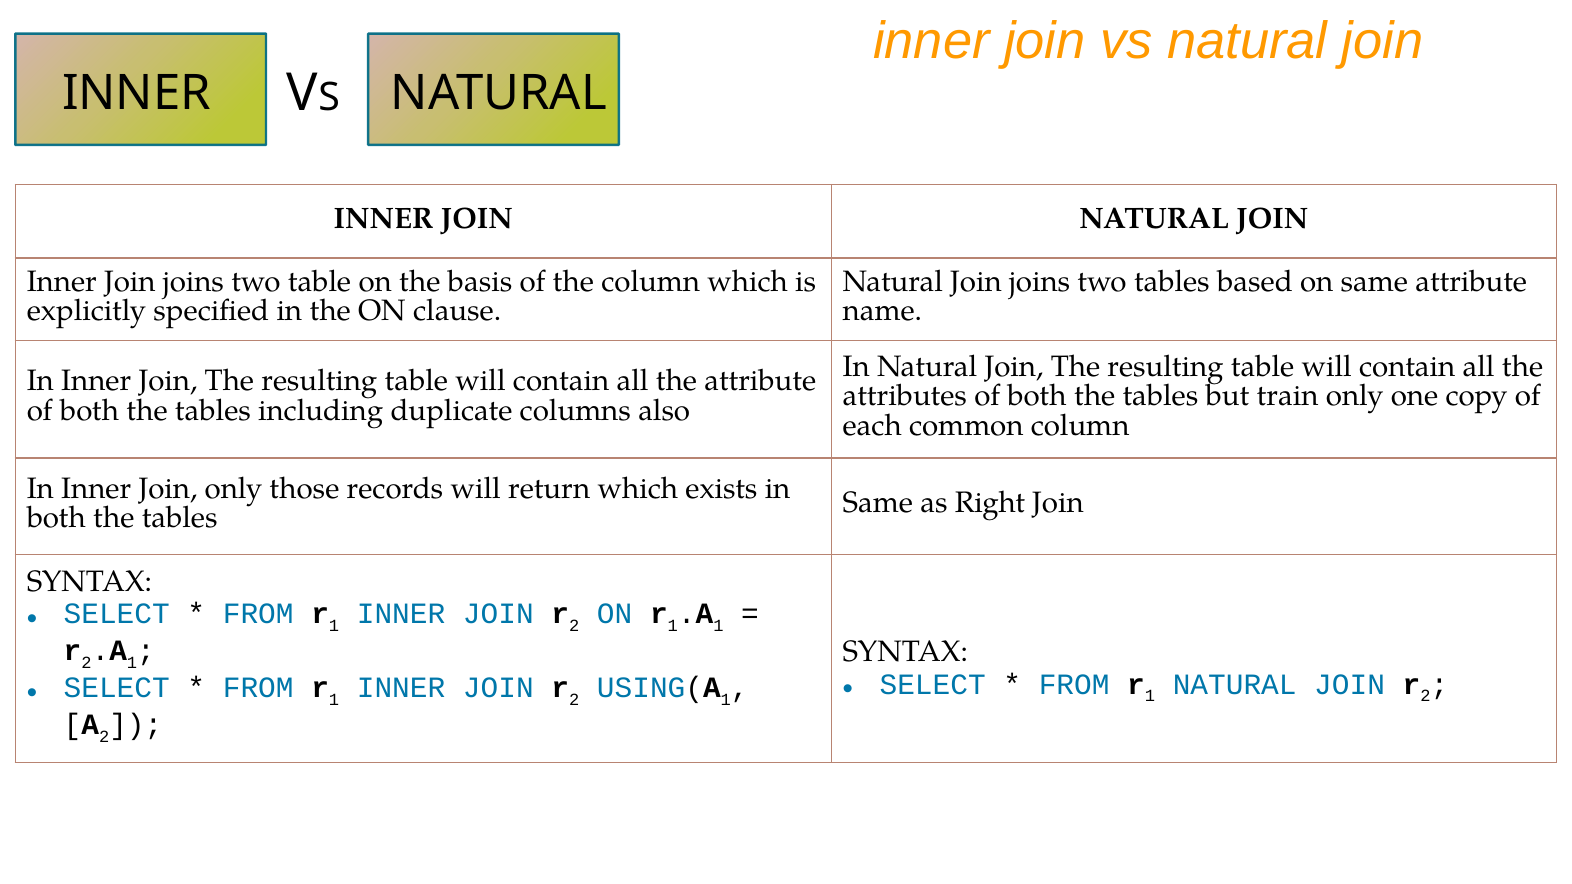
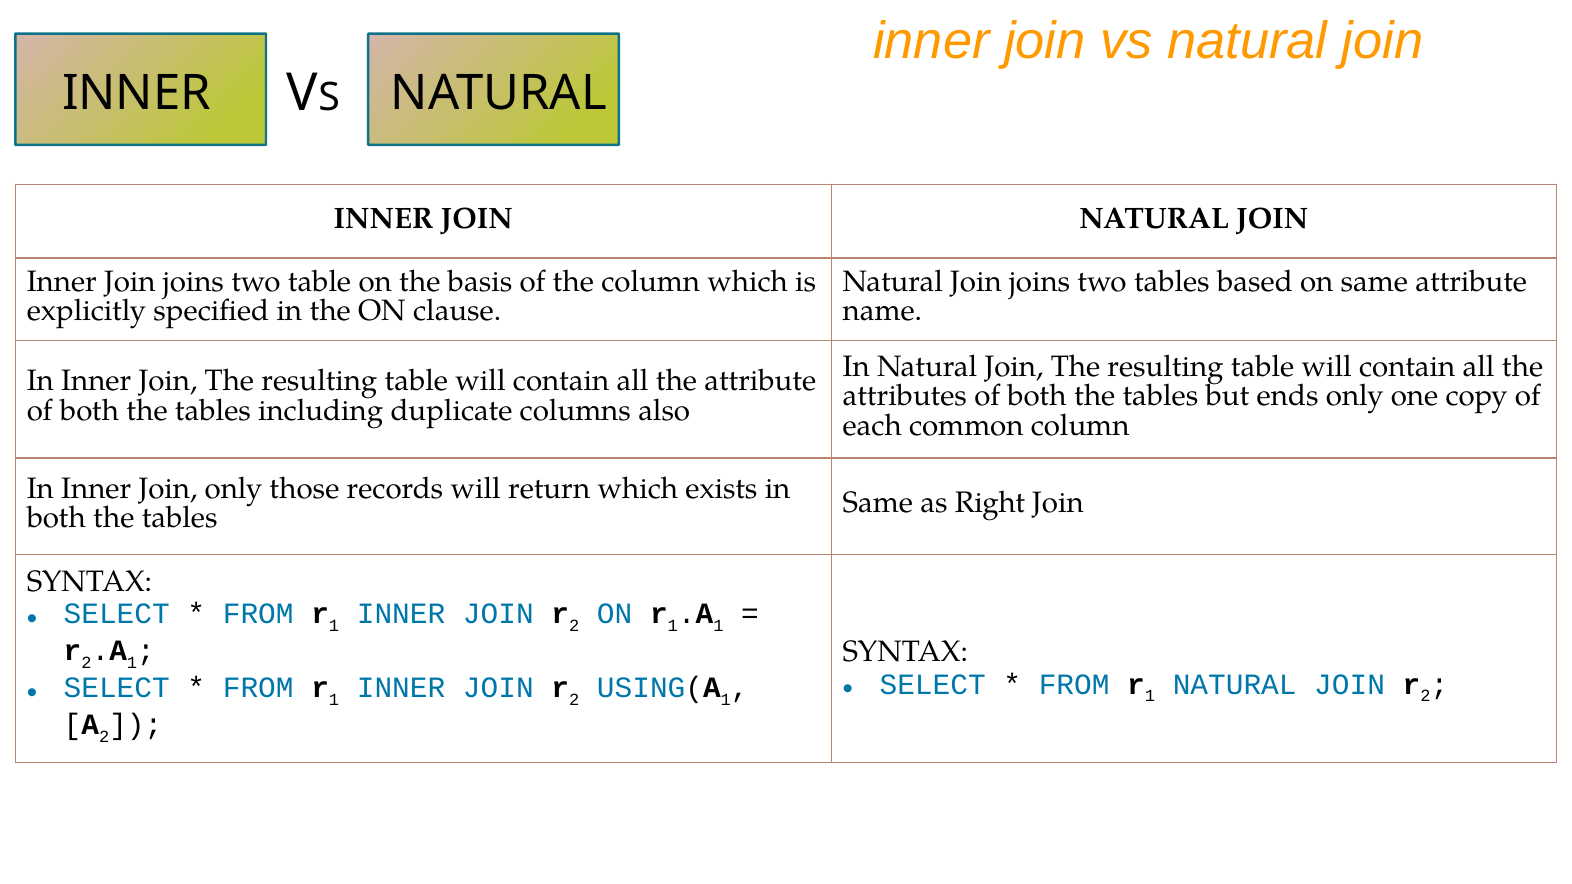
train: train -> ends (1288, 396)
